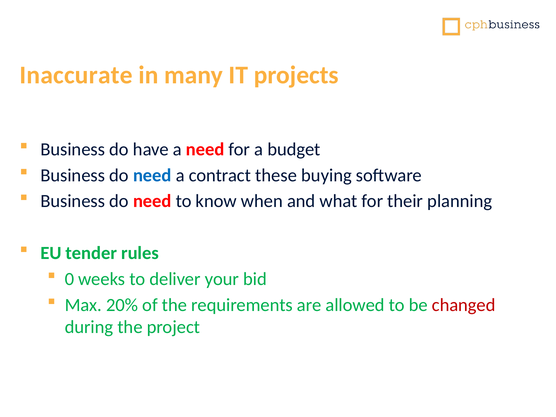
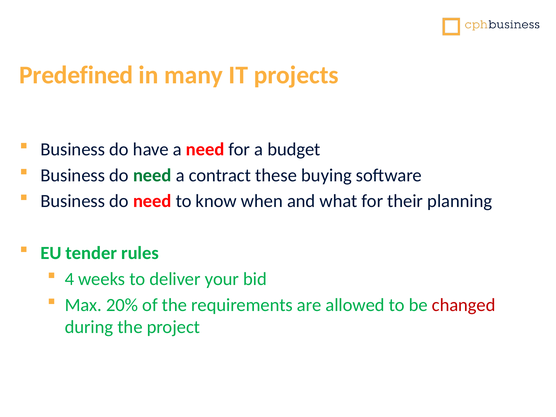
Inaccurate: Inaccurate -> Predefined (76, 75)
need colour: blue -> green (152, 175)
0: 0 -> 4 (69, 279)
